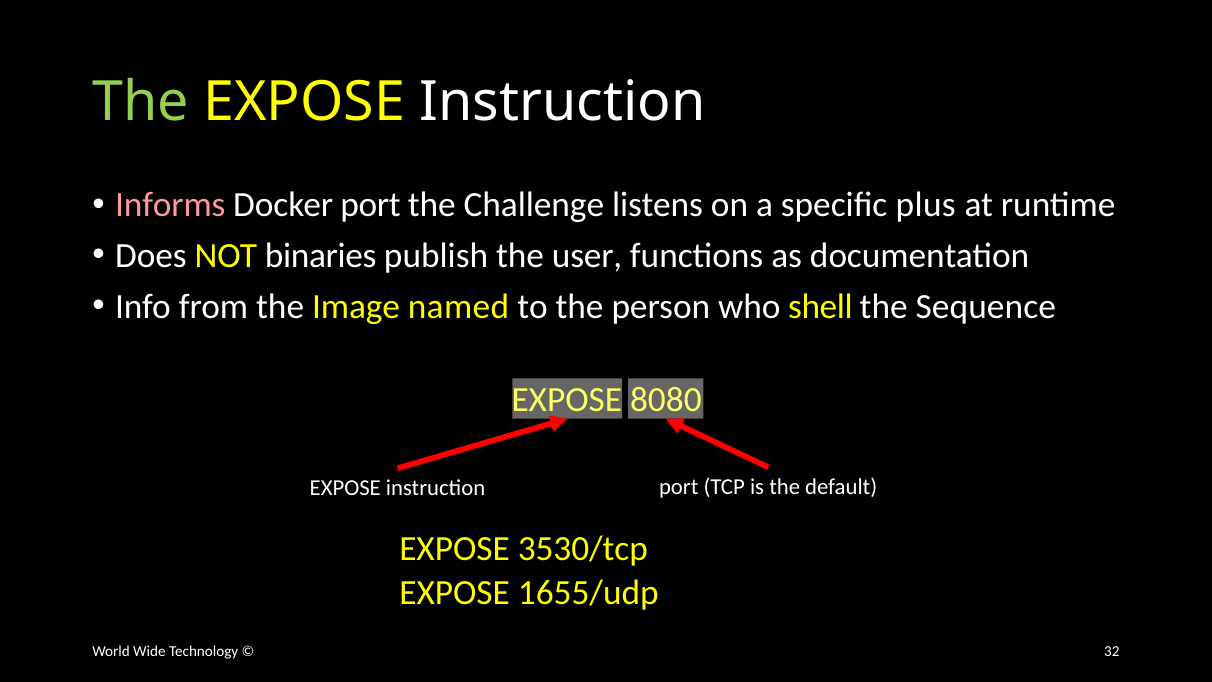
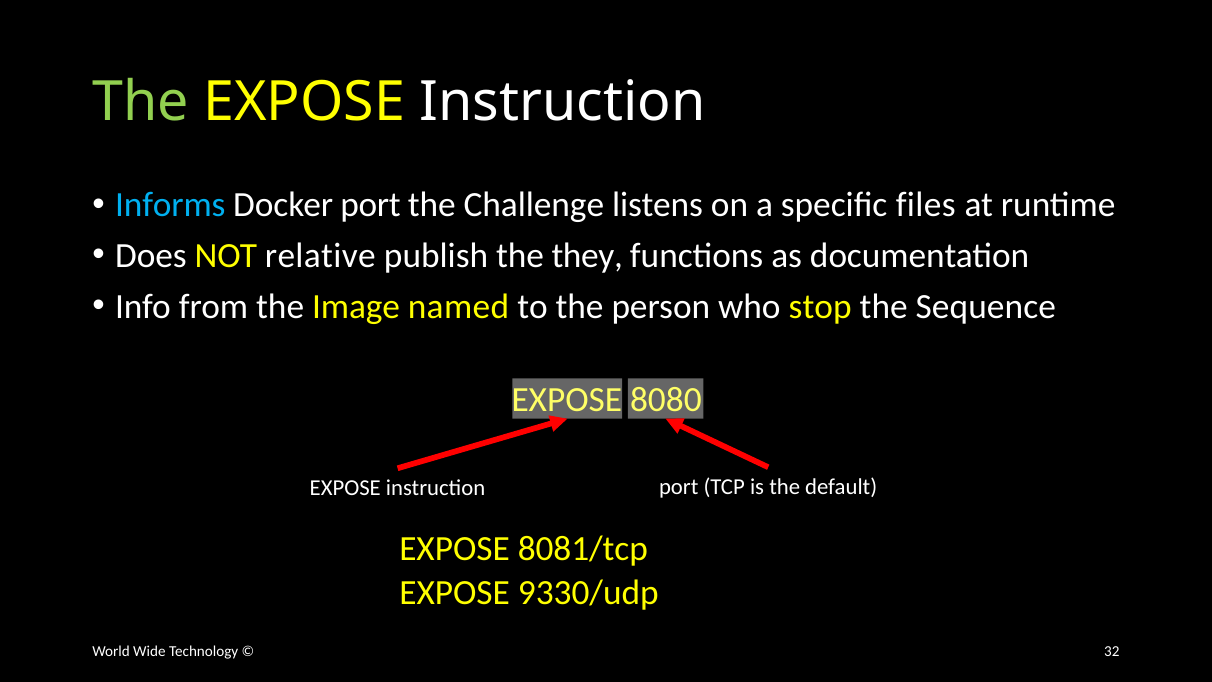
Informs colour: pink -> light blue (170, 205)
plus: plus -> files (926, 205)
binaries: binaries -> relative (320, 256)
user: user -> they (587, 256)
shell: shell -> stop (820, 306)
3530/tcp: 3530/tcp -> 8081/tcp (583, 549)
1655/udp: 1655/udp -> 9330/udp (588, 592)
